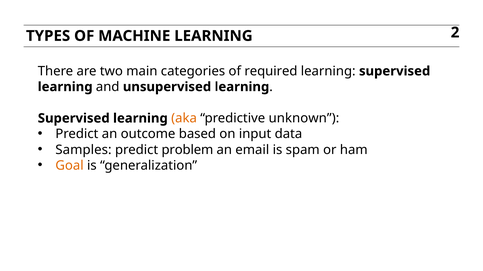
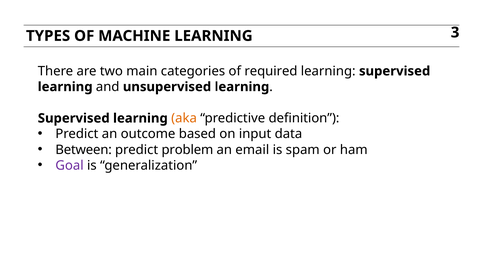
2: 2 -> 3 (455, 32)
unknown: unknown -> definition (304, 118)
Samples: Samples -> Between (84, 150)
Goal colour: orange -> purple (70, 166)
